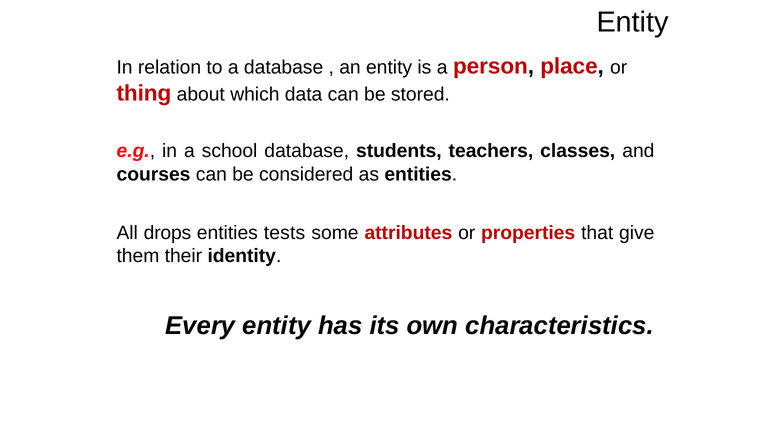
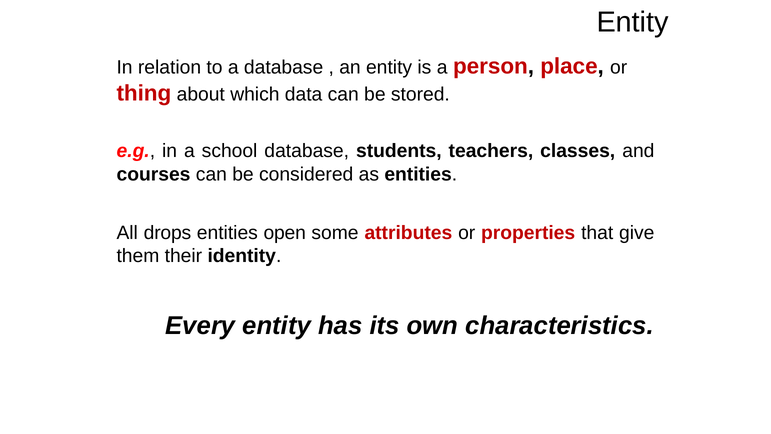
tests: tests -> open (285, 233)
